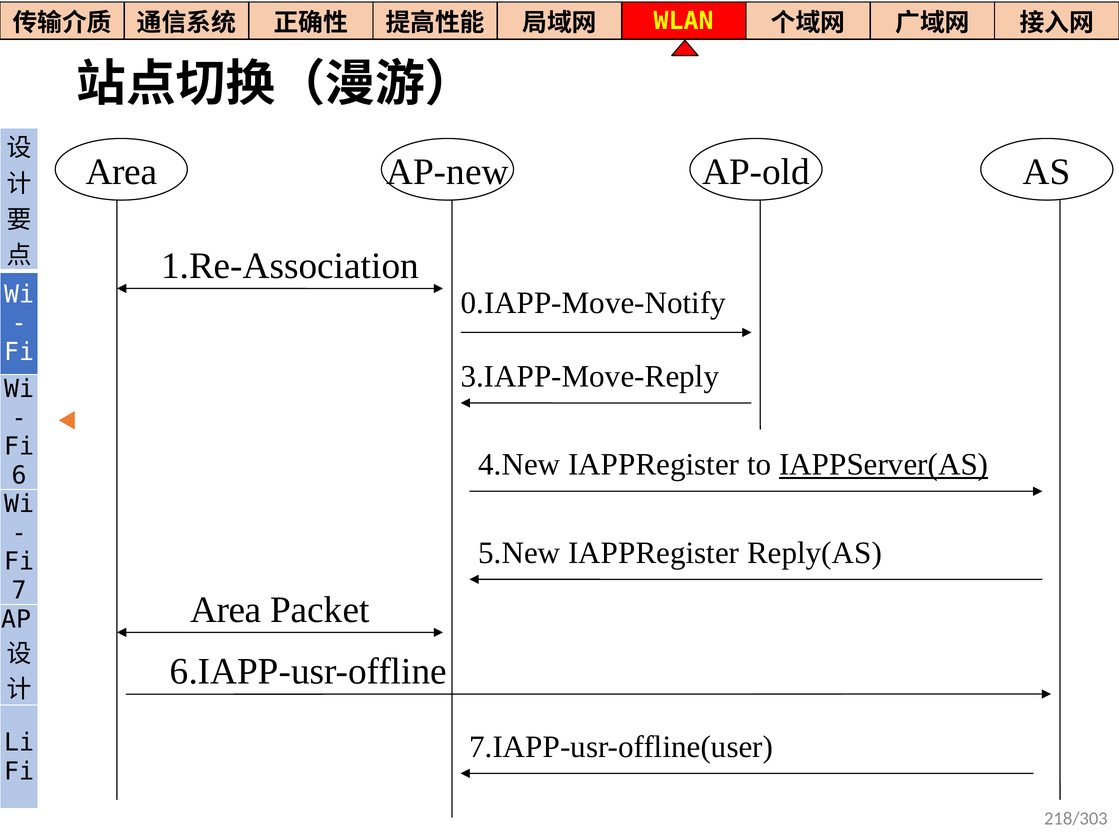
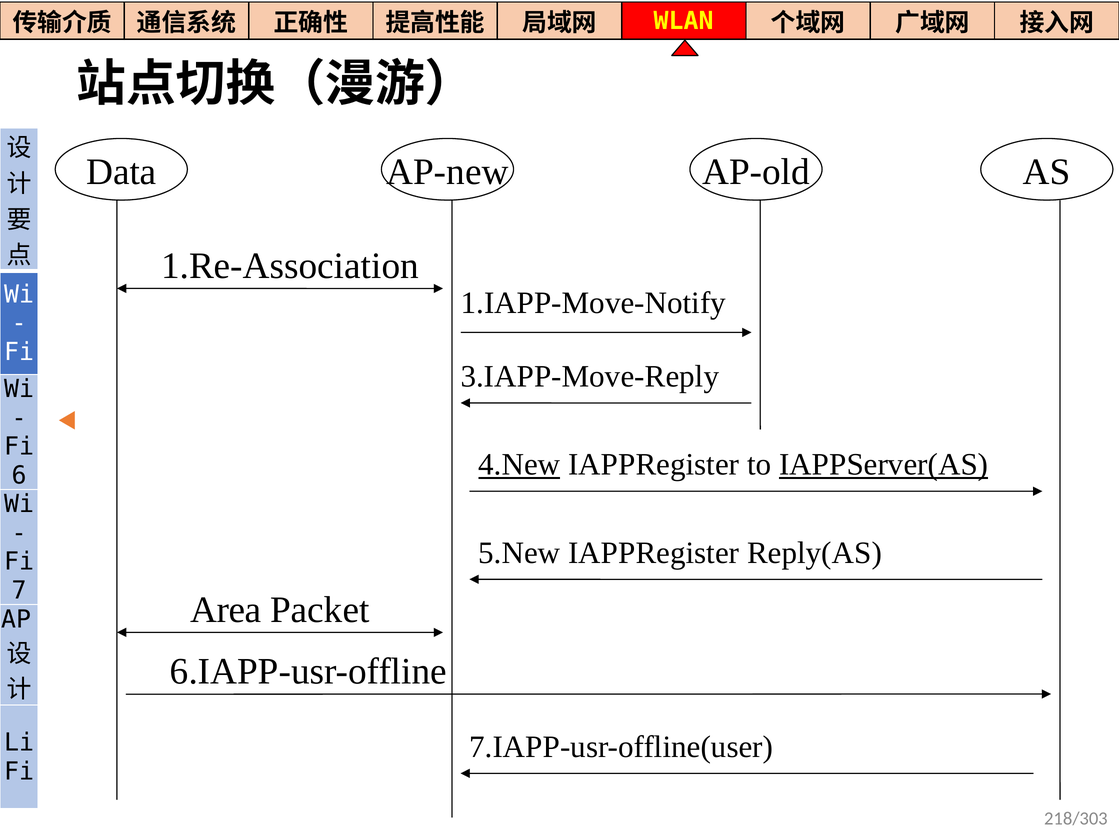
Area: Area -> Data (121, 172)
0.IAPP-Move-Notify: 0.IAPP-Move-Notify -> 1.IAPP-Move-Notify (593, 302)
4.New underline: none -> present (519, 464)
